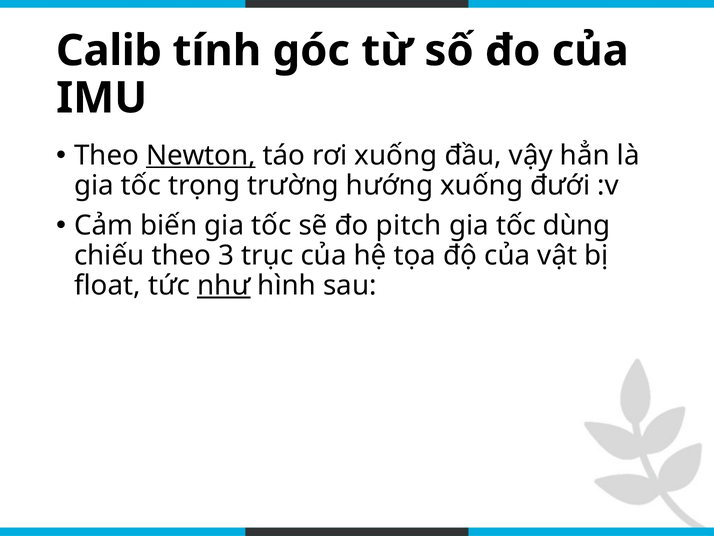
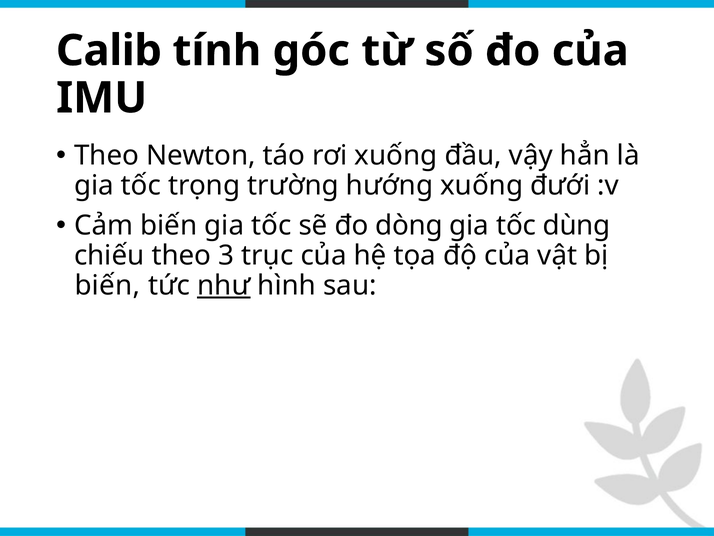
Newton underline: present -> none (201, 155)
pitch: pitch -> dòng (409, 225)
float: float -> biến (107, 285)
